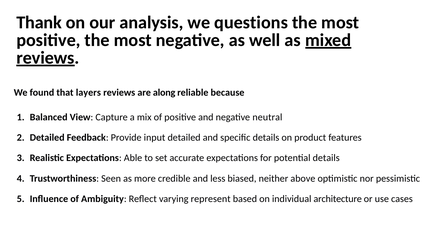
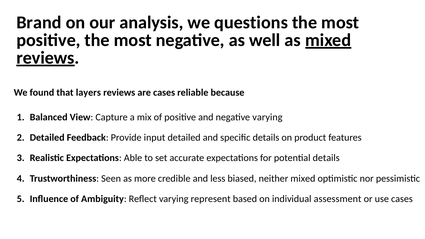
Thank: Thank -> Brand (39, 22)
are along: along -> cases (164, 93)
negative neutral: neutral -> varying (267, 117)
neither above: above -> mixed (303, 178)
architecture: architecture -> assessment (338, 199)
